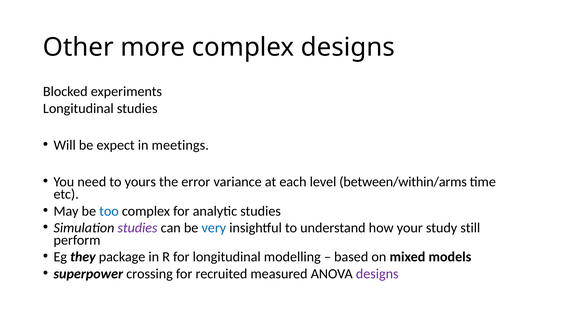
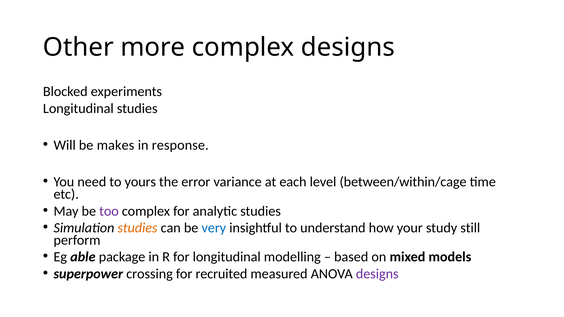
expect: expect -> makes (116, 145)
meetings: meetings -> response (180, 145)
between/within/arms: between/within/arms -> between/within/cage (403, 182)
too colour: blue -> purple (109, 211)
studies colour: purple -> orange (137, 228)
they: they -> able (83, 257)
